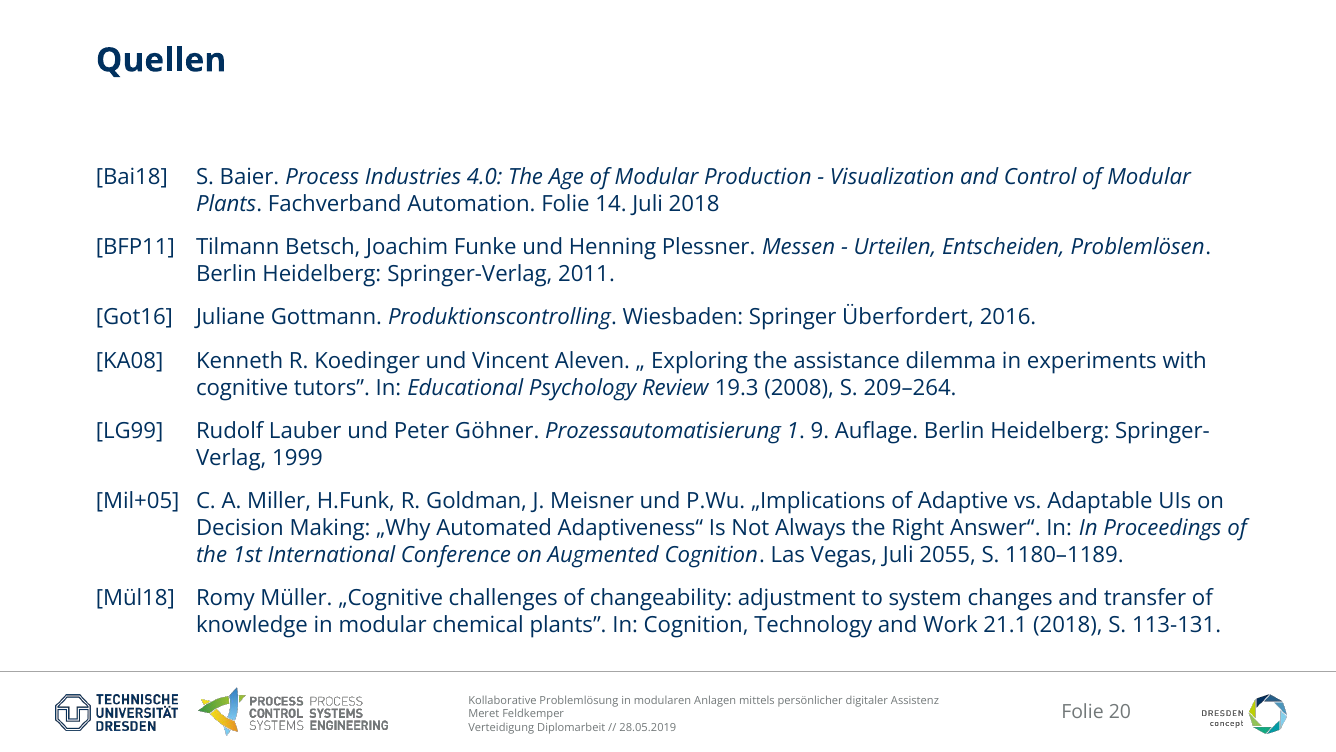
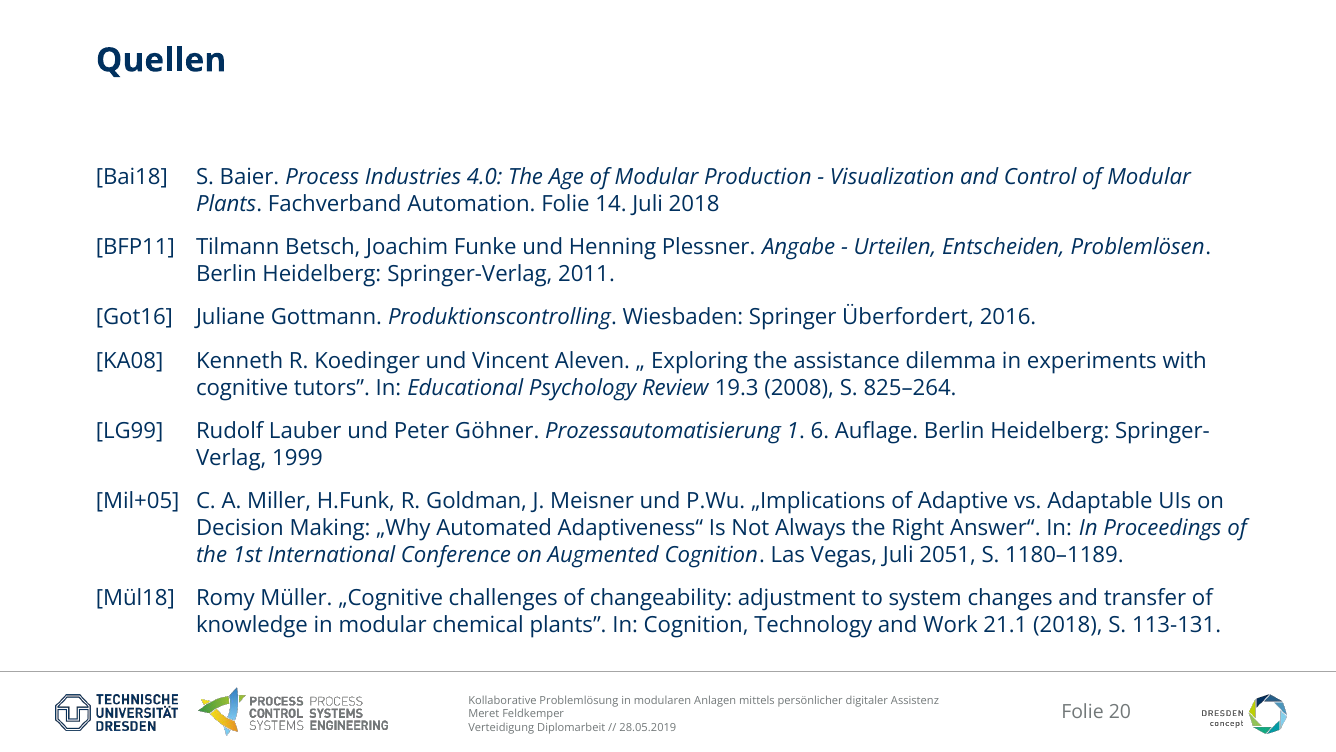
Messen: Messen -> Angabe (799, 247)
209–264: 209–264 -> 825–264 (910, 387)
9: 9 -> 6 (820, 431)
2055: 2055 -> 2051 (948, 554)
